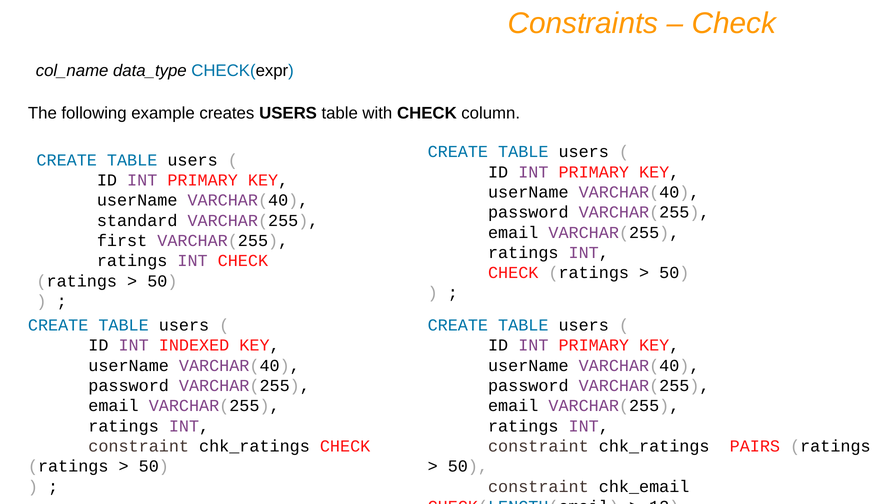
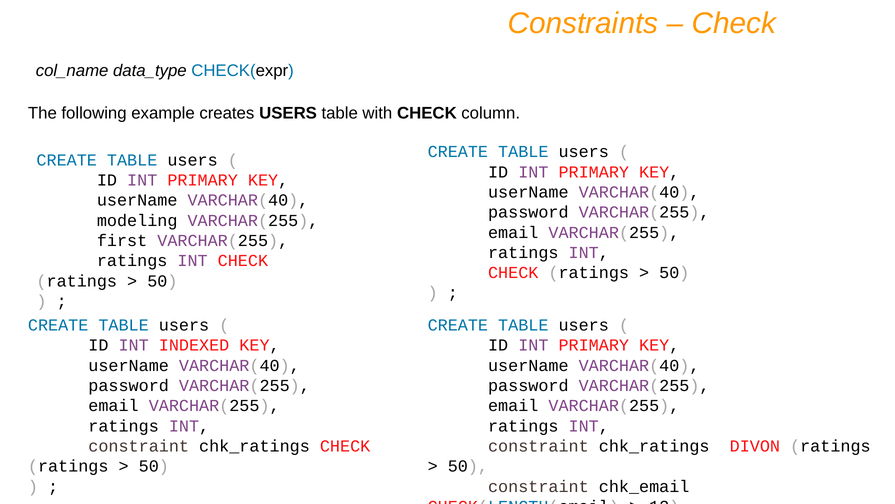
standard: standard -> modeling (137, 220)
PAIRS: PAIRS -> DIVON (755, 446)
